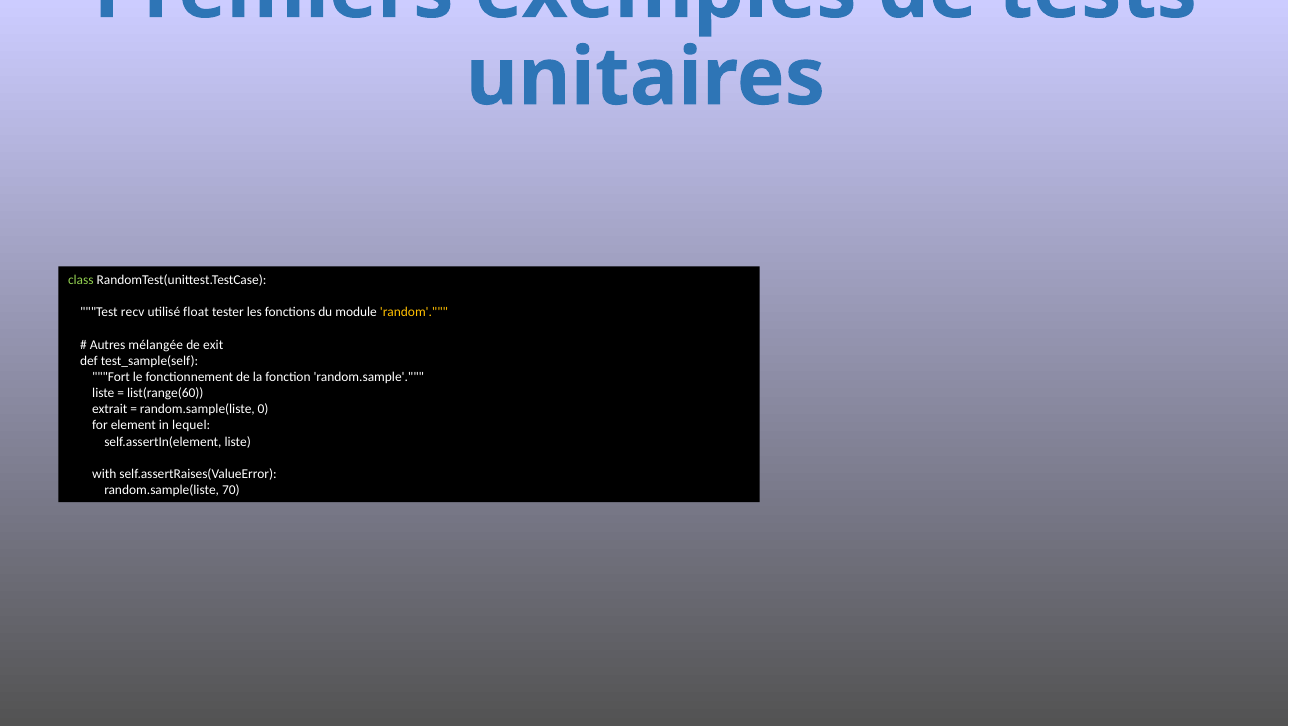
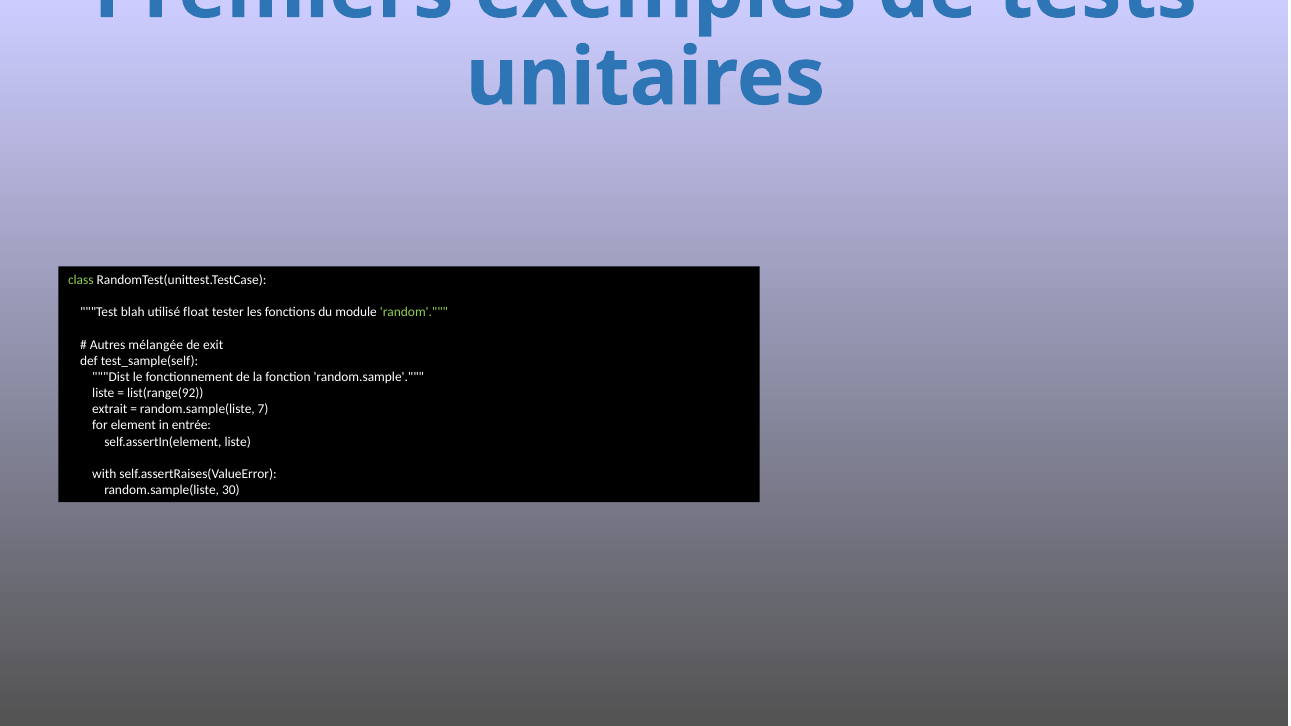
recv: recv -> blah (133, 312)
random colour: yellow -> light green (414, 312)
Fort: Fort -> Dist (111, 377)
list(range(60: list(range(60 -> list(range(92 (165, 393)
0: 0 -> 7 (263, 409)
lequel: lequel -> entrée (191, 426)
70: 70 -> 30 (231, 490)
